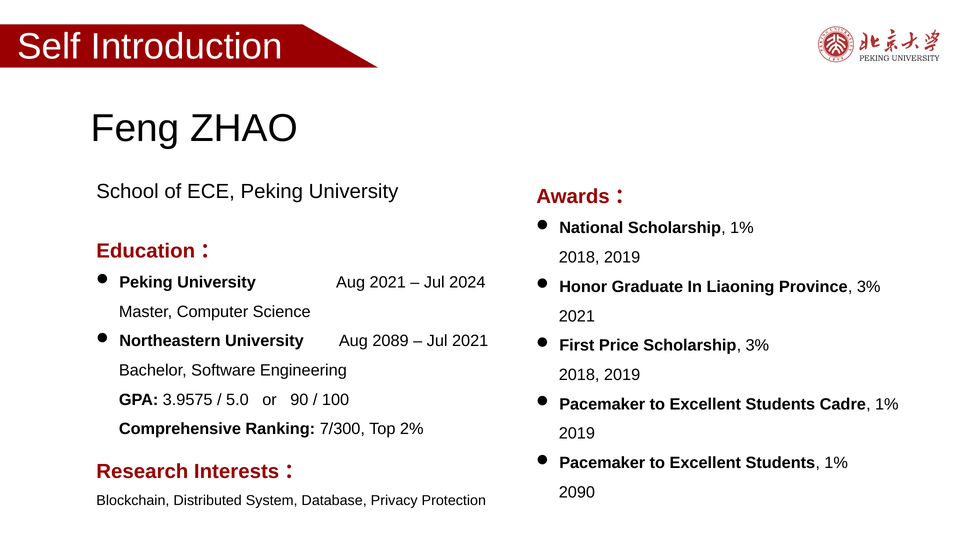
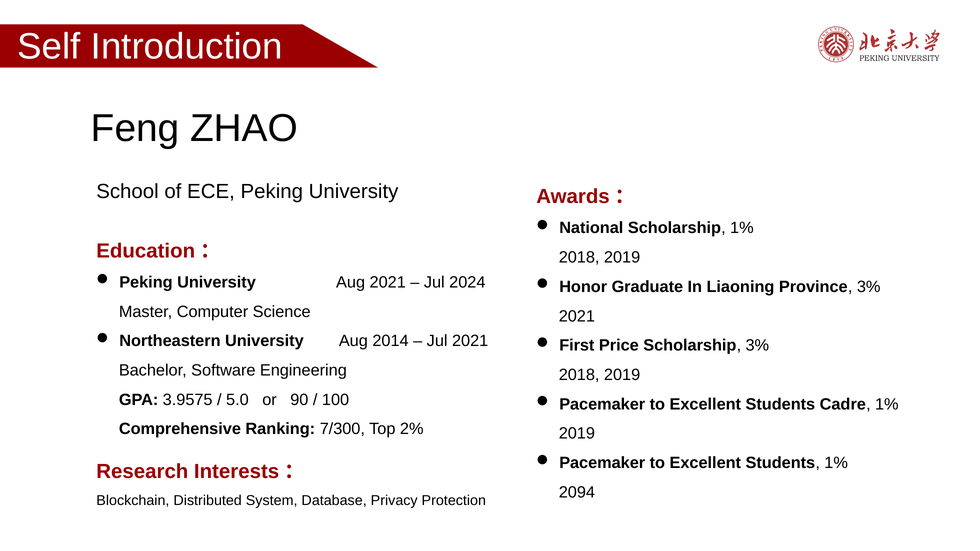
2089: 2089 -> 2014 (391, 341)
2090: 2090 -> 2094 (577, 492)
